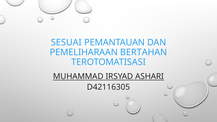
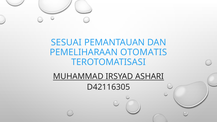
BERTAHAN: BERTAHAN -> OTOMATIS (144, 52)
